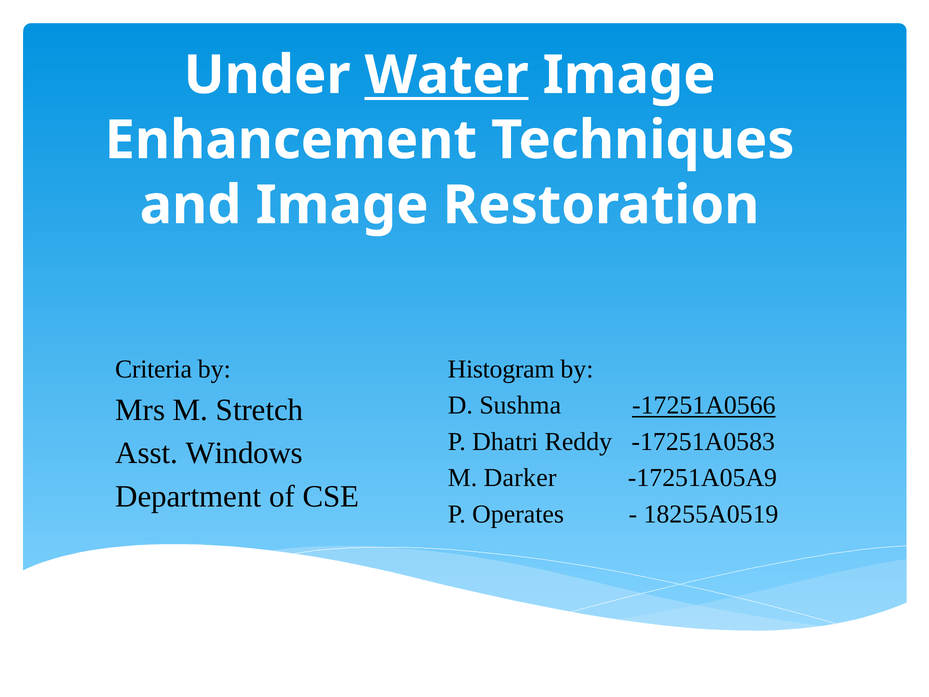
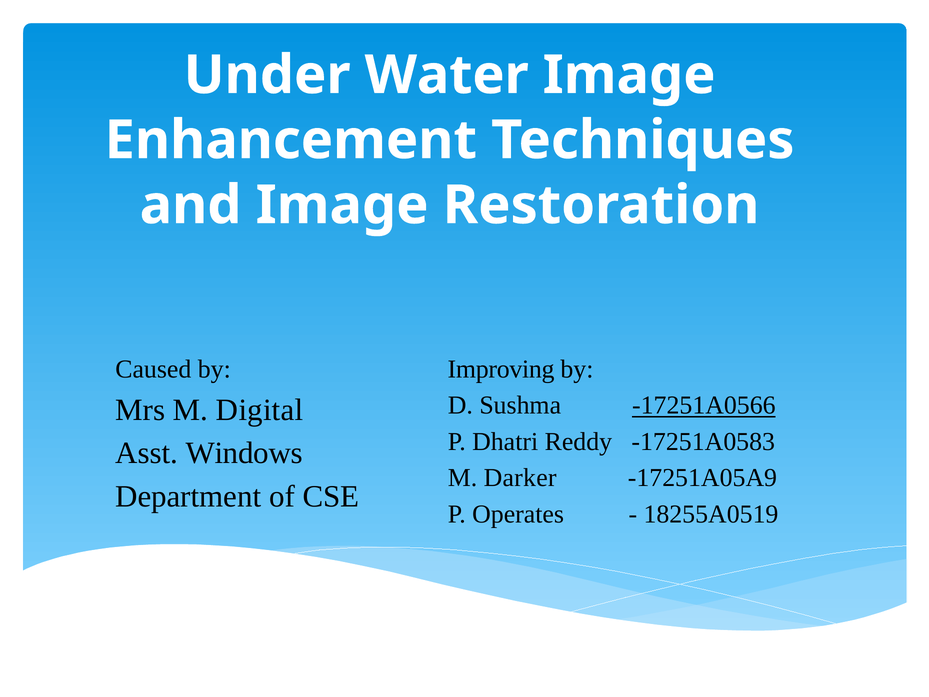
Water underline: present -> none (447, 75)
Criteria: Criteria -> Caused (153, 369)
Histogram: Histogram -> Improving (501, 369)
Stretch: Stretch -> Digital (260, 410)
